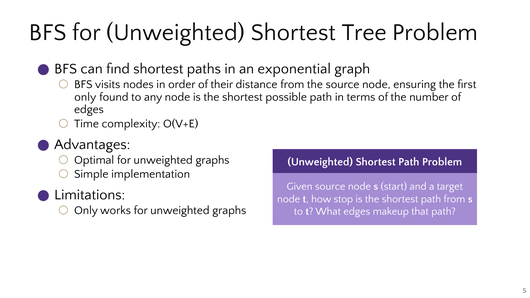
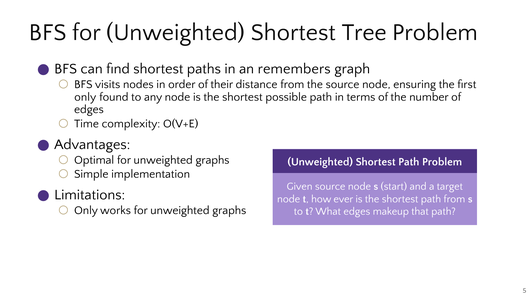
exponential: exponential -> remembers (294, 69)
stop: stop -> ever (343, 199)
